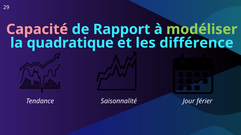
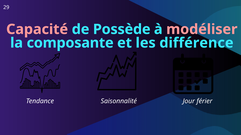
Rapport: Rapport -> Possède (122, 29)
modéliser colour: light green -> pink (202, 29)
quadratique: quadratique -> composante (70, 43)
